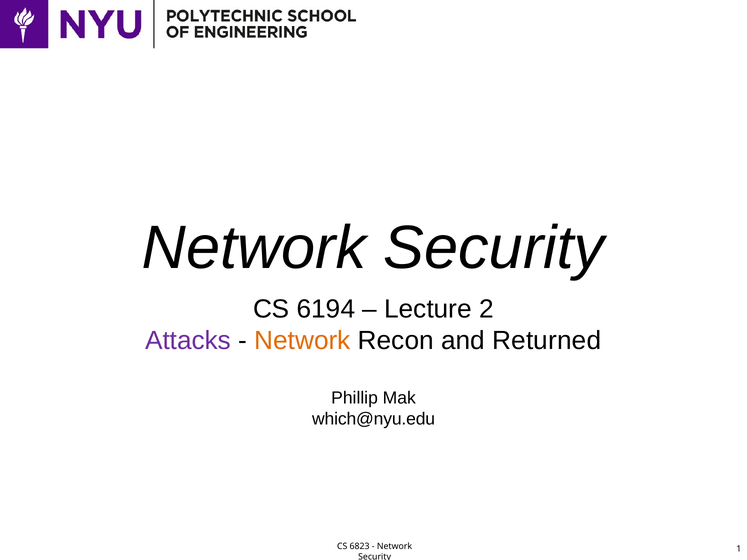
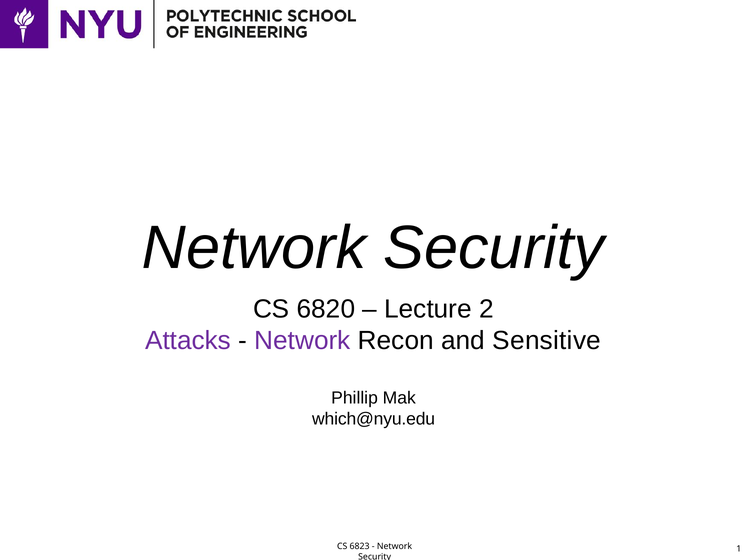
6194: 6194 -> 6820 (326, 309)
Network colour: orange -> purple (303, 341)
Returned: Returned -> Sensitive (547, 341)
